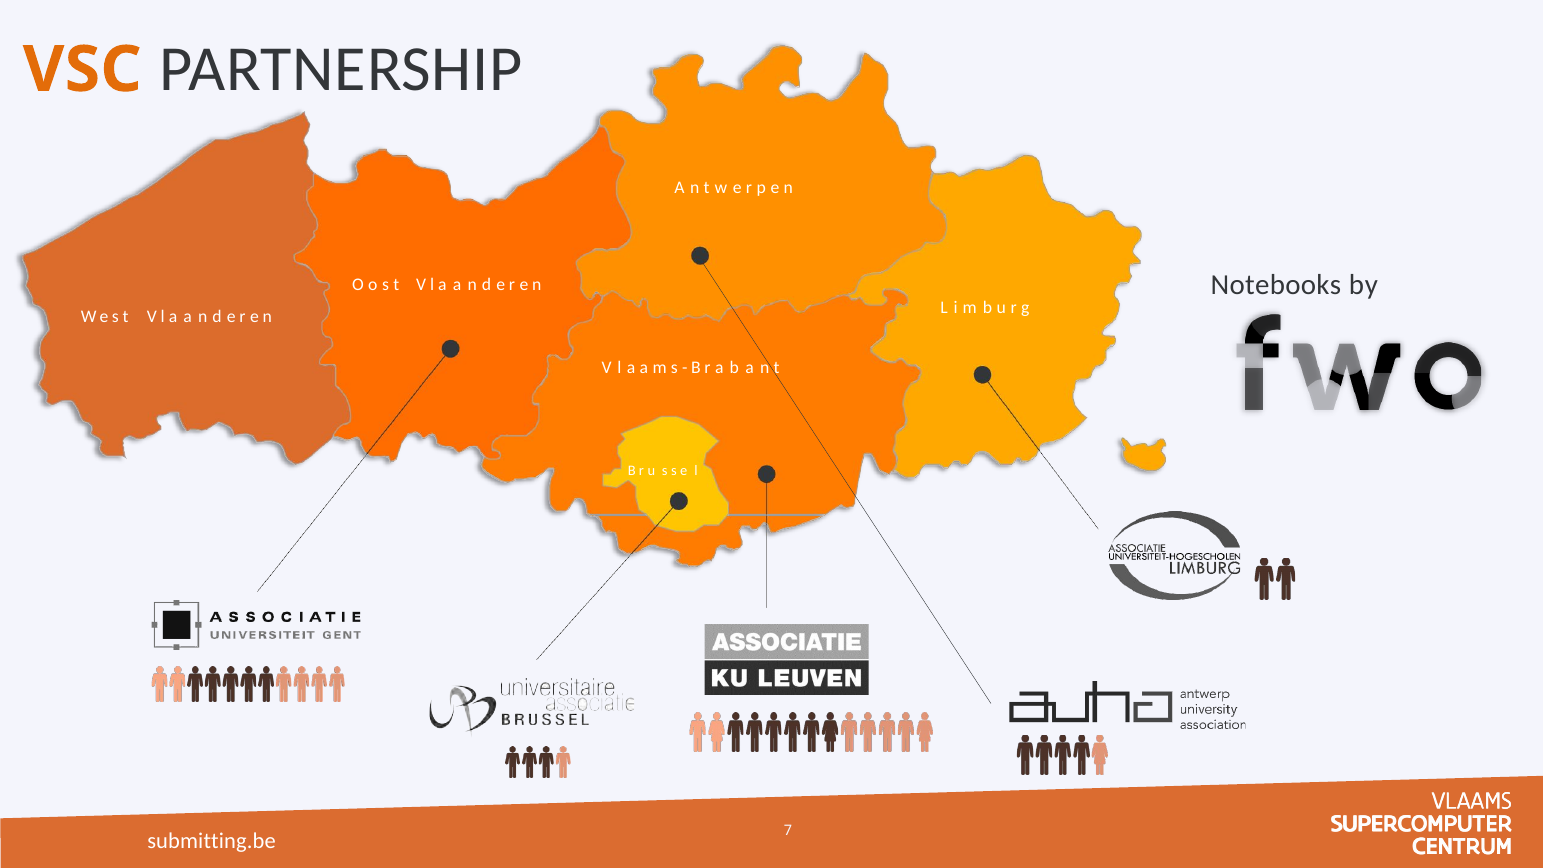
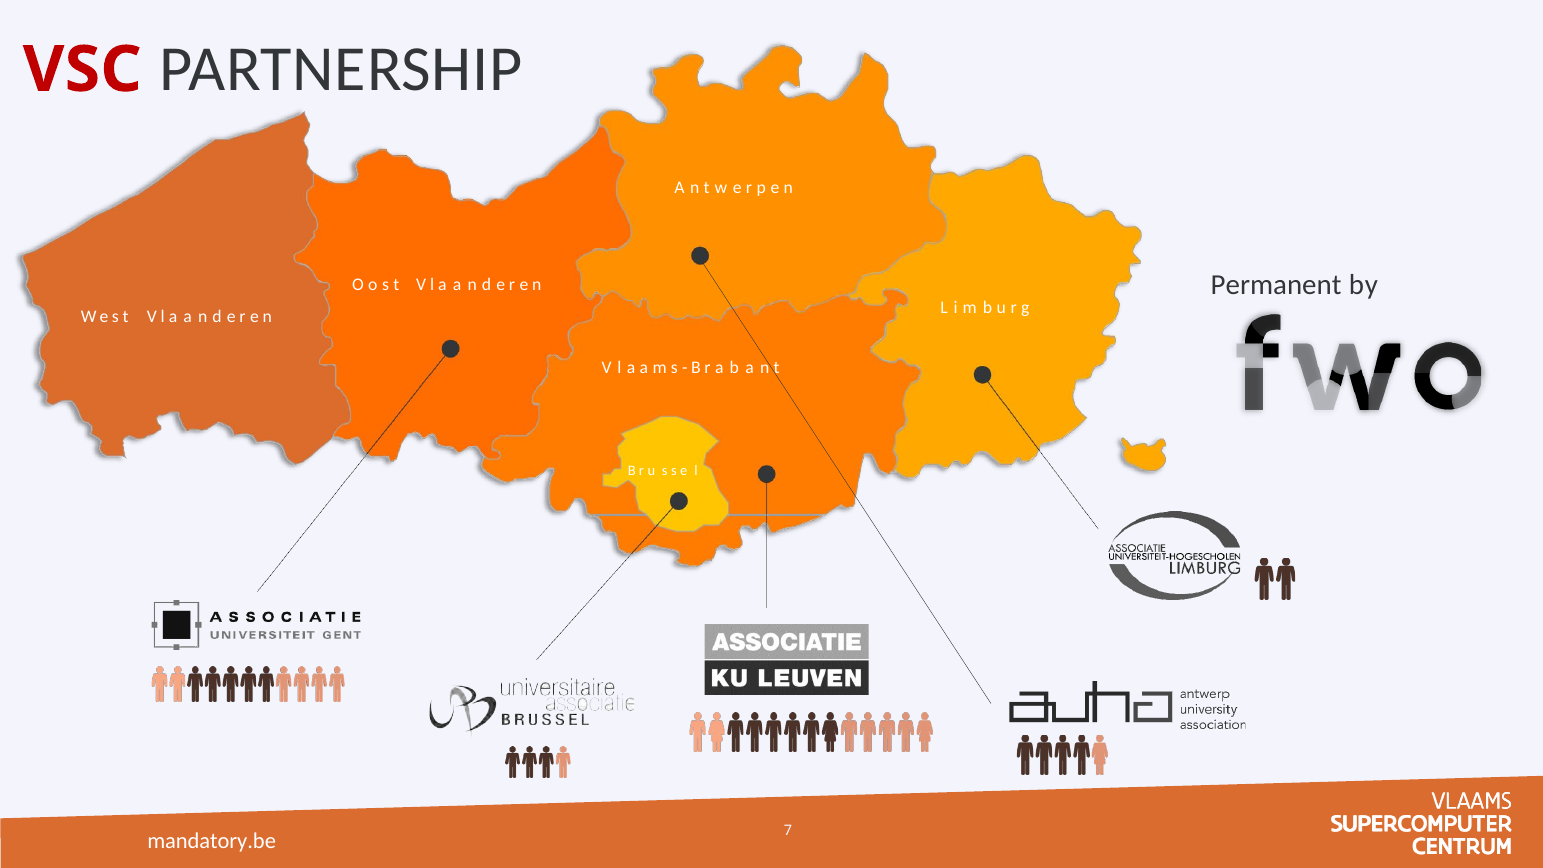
VSC colour: orange -> red (82, 70)
Notebooks: Notebooks -> Permanent (1276, 285)
submitting.be: submitting.be -> mandatory.be (212, 841)
